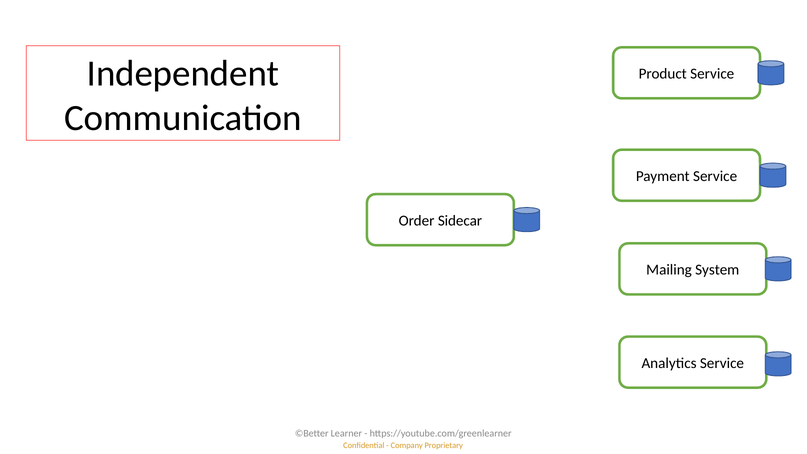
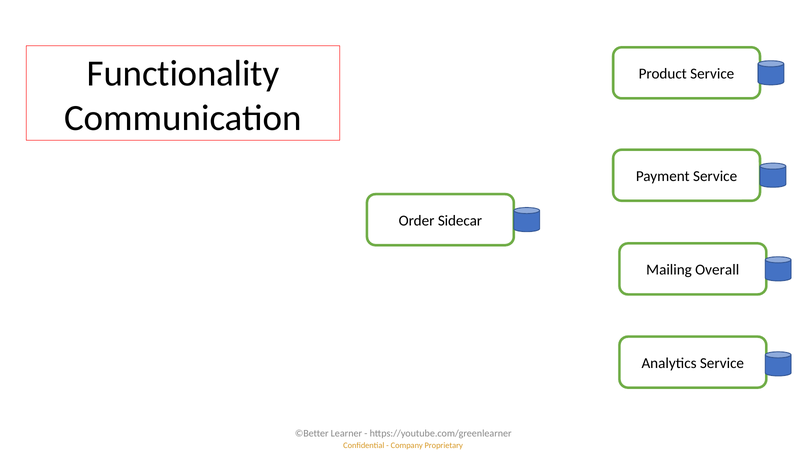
Independent: Independent -> Functionality (183, 73)
System: System -> Overall (717, 270)
